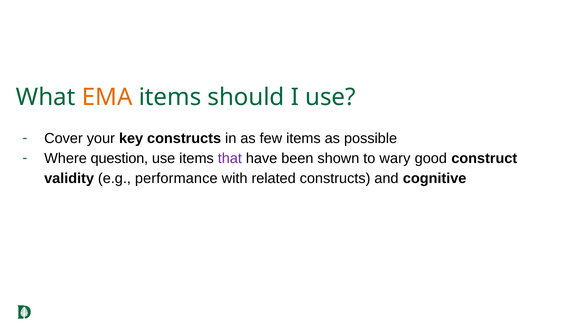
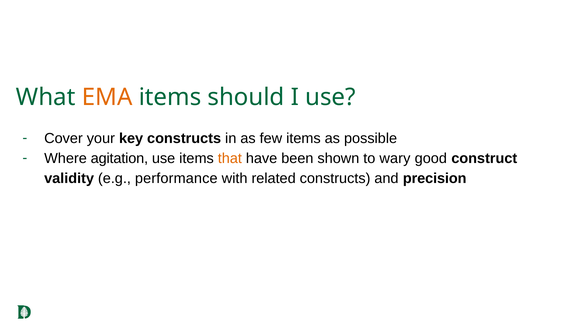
question: question -> agitation (119, 158)
that colour: purple -> orange (230, 158)
cognitive: cognitive -> precision (435, 178)
